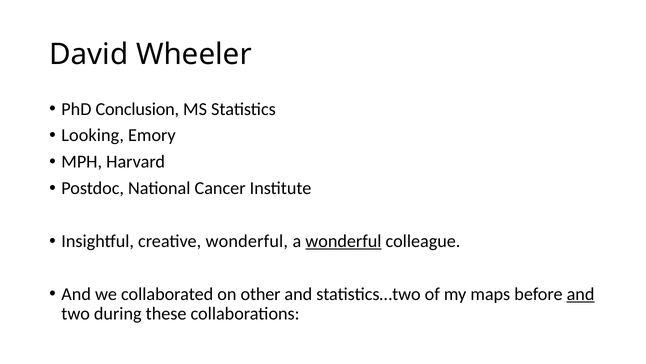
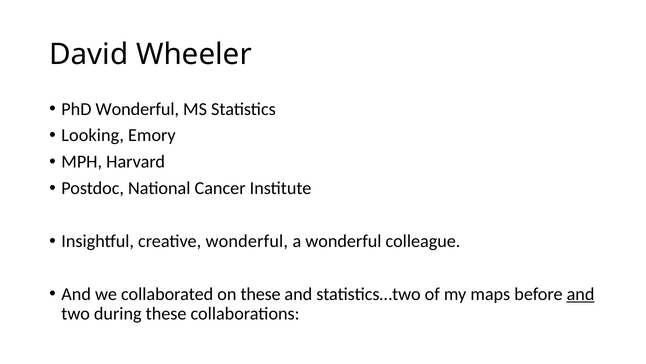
PhD Conclusion: Conclusion -> Wonderful (137, 109)
wonderful underline: present -> none (343, 241)
on other: other -> these (261, 293)
